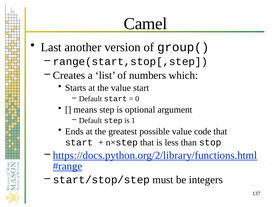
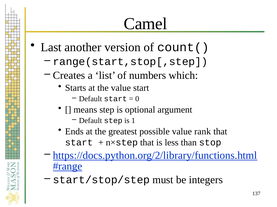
group(: group( -> count( (183, 47)
code: code -> rank (203, 132)
